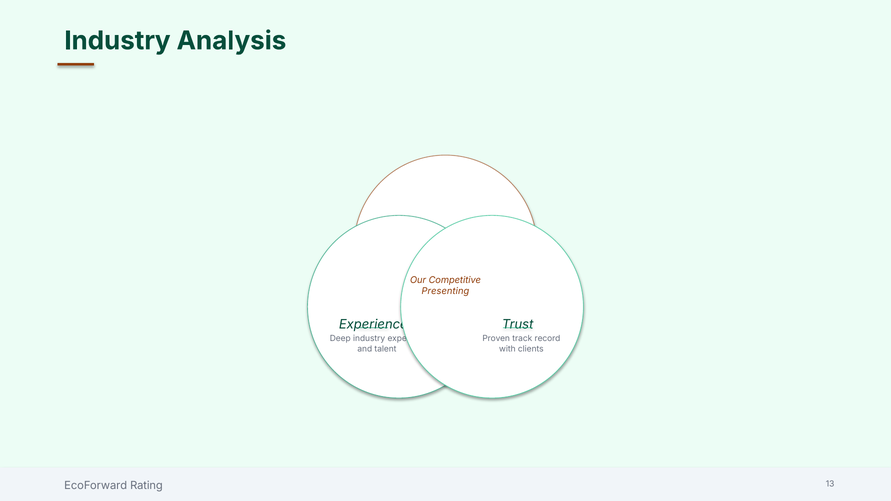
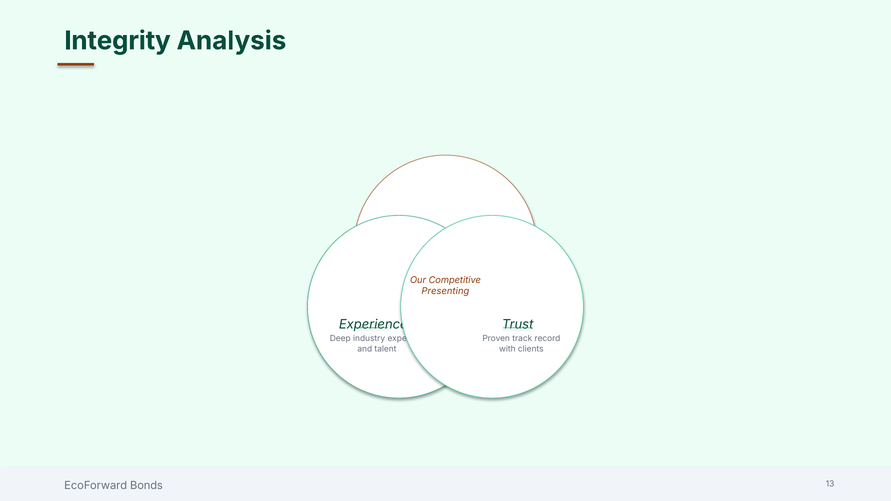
Industry: Industry -> Integrity (117, 41)
Rating: Rating -> Bonds (146, 486)
